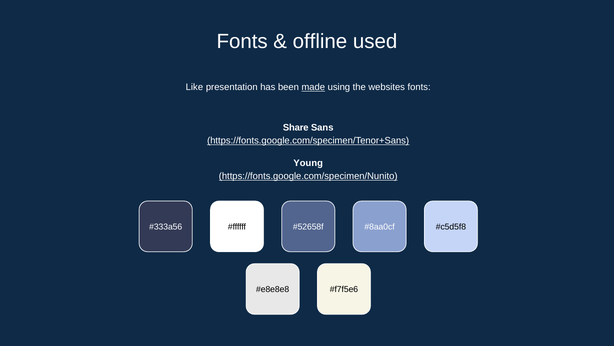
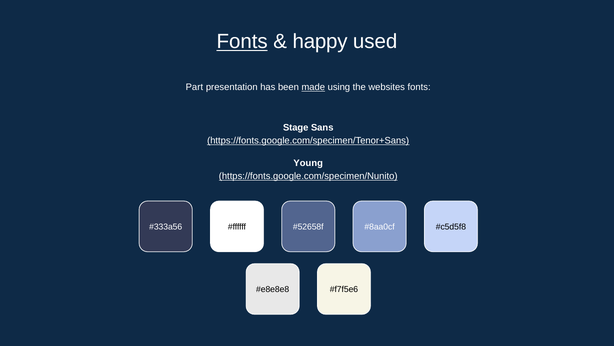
Fonts underline: none -> present (242, 42)
offline: offline -> happy (320, 42)
Like: Like -> Part (194, 87)
Share: Share -> Stage (296, 128)
